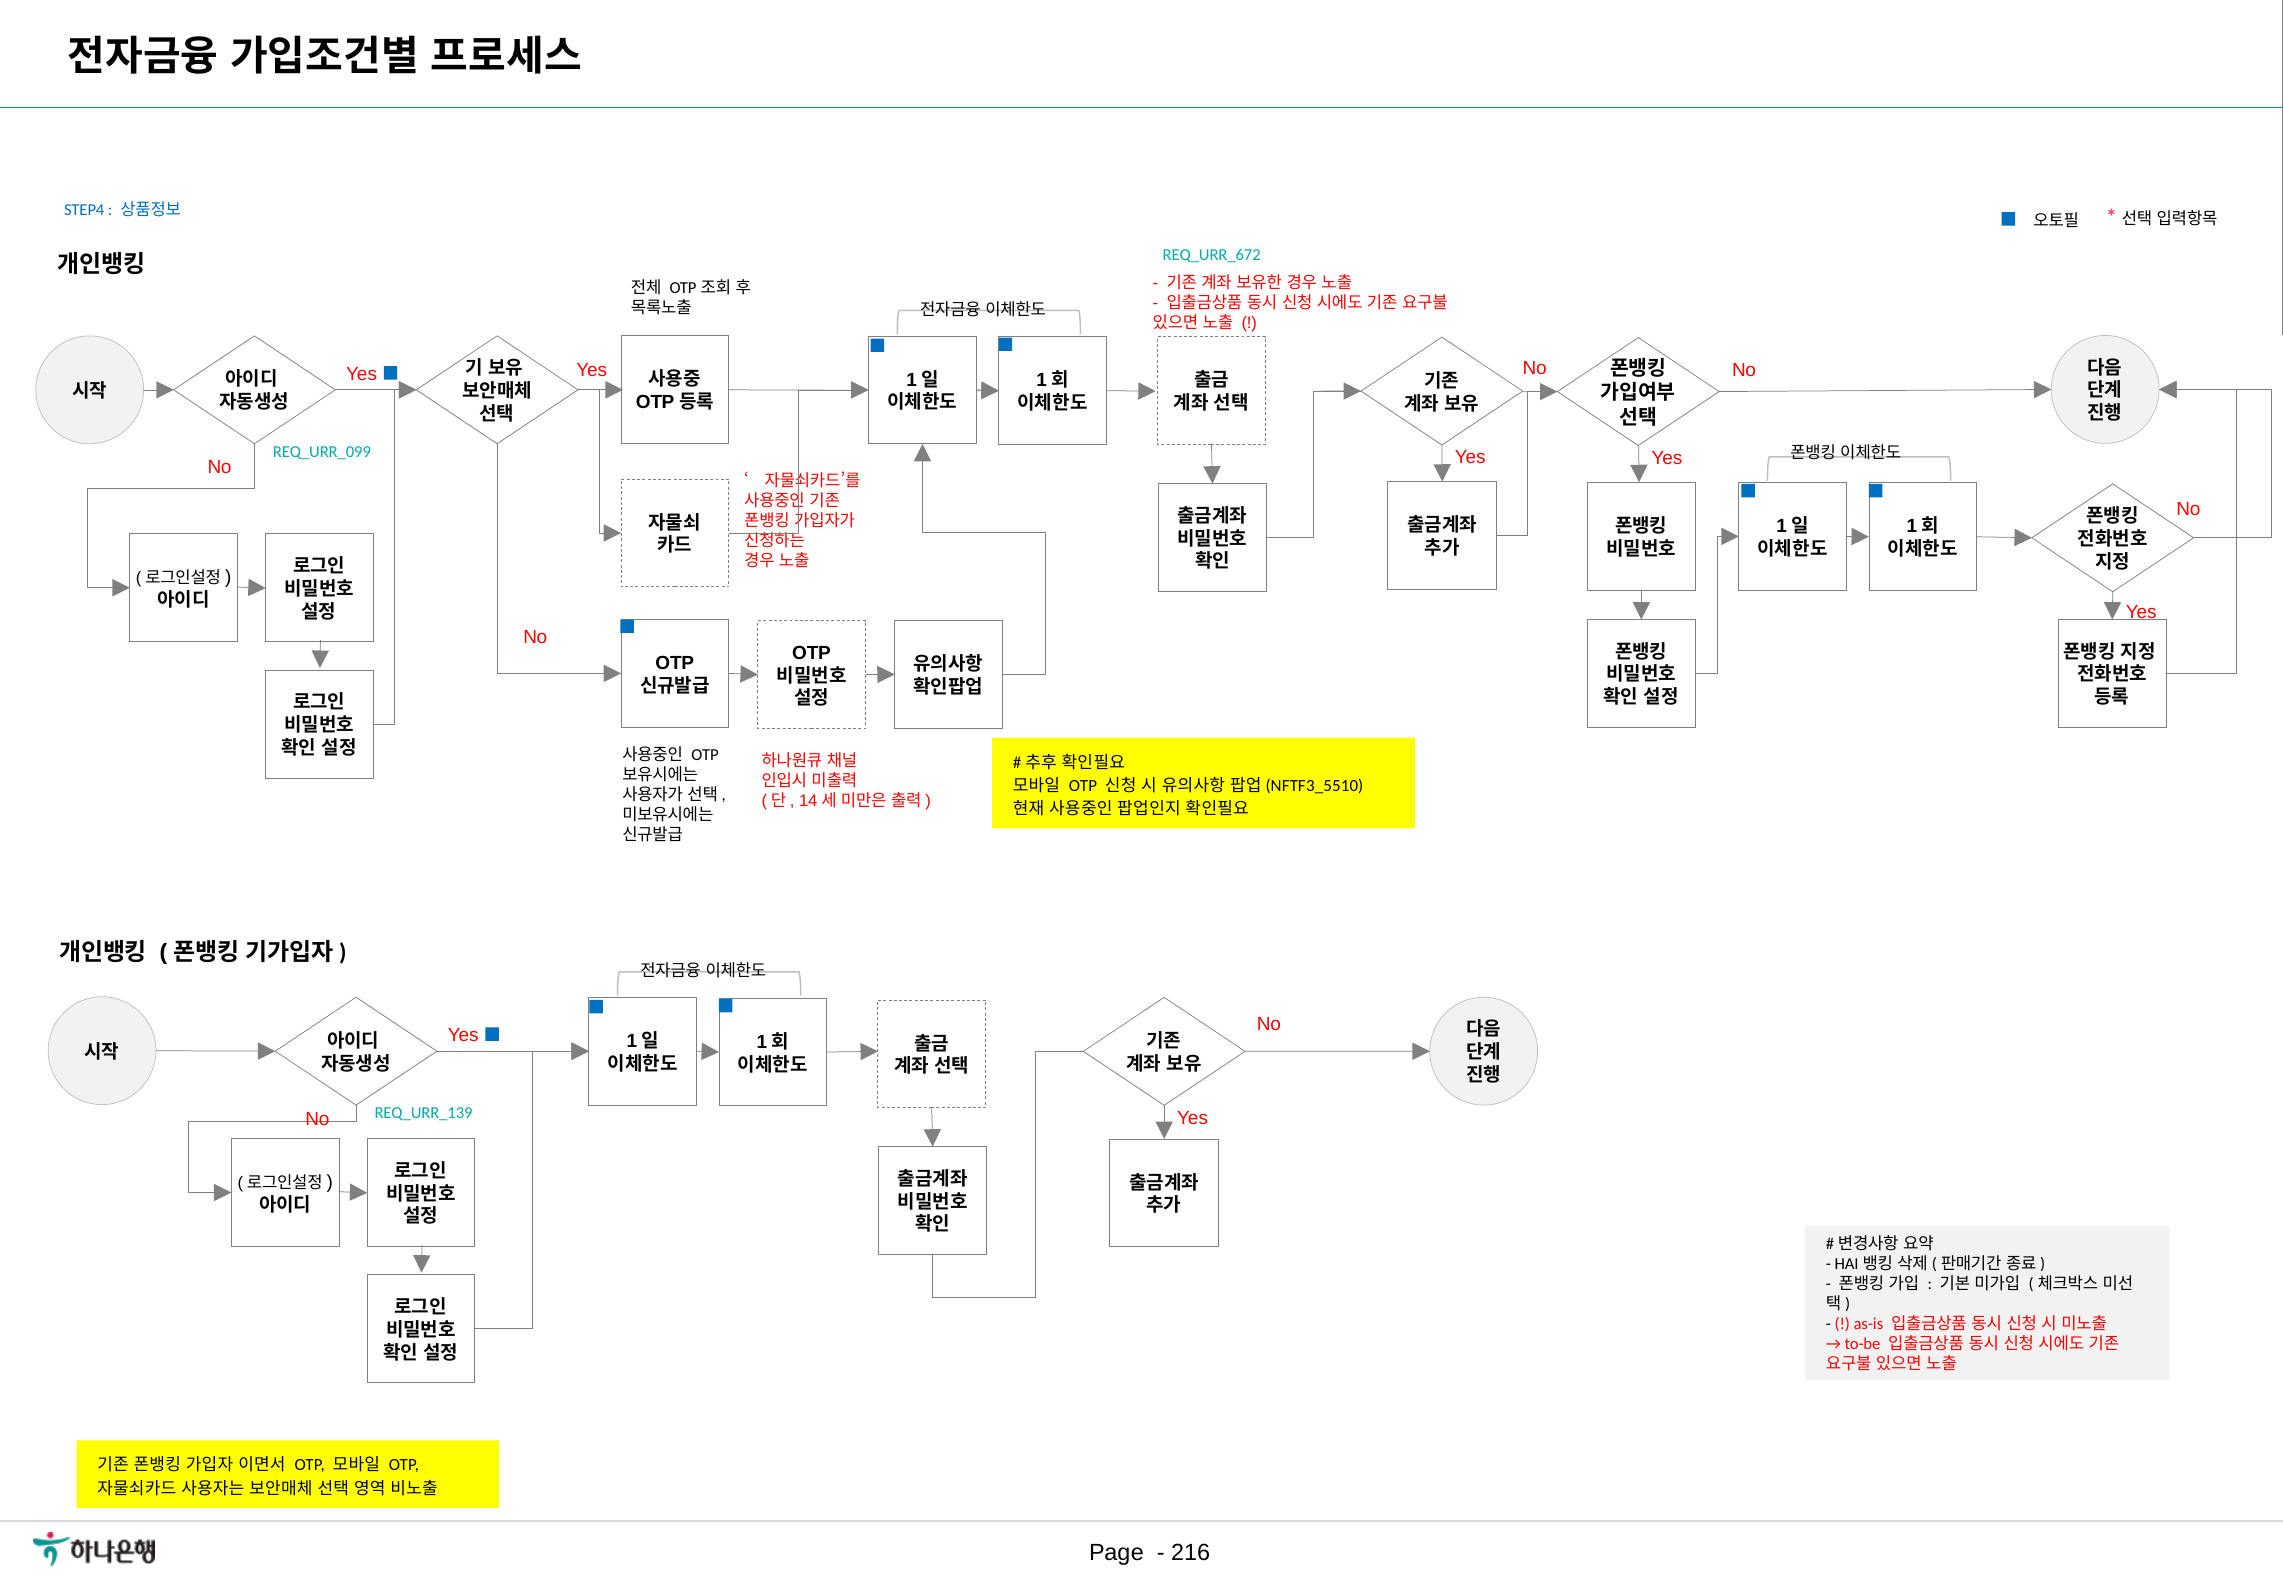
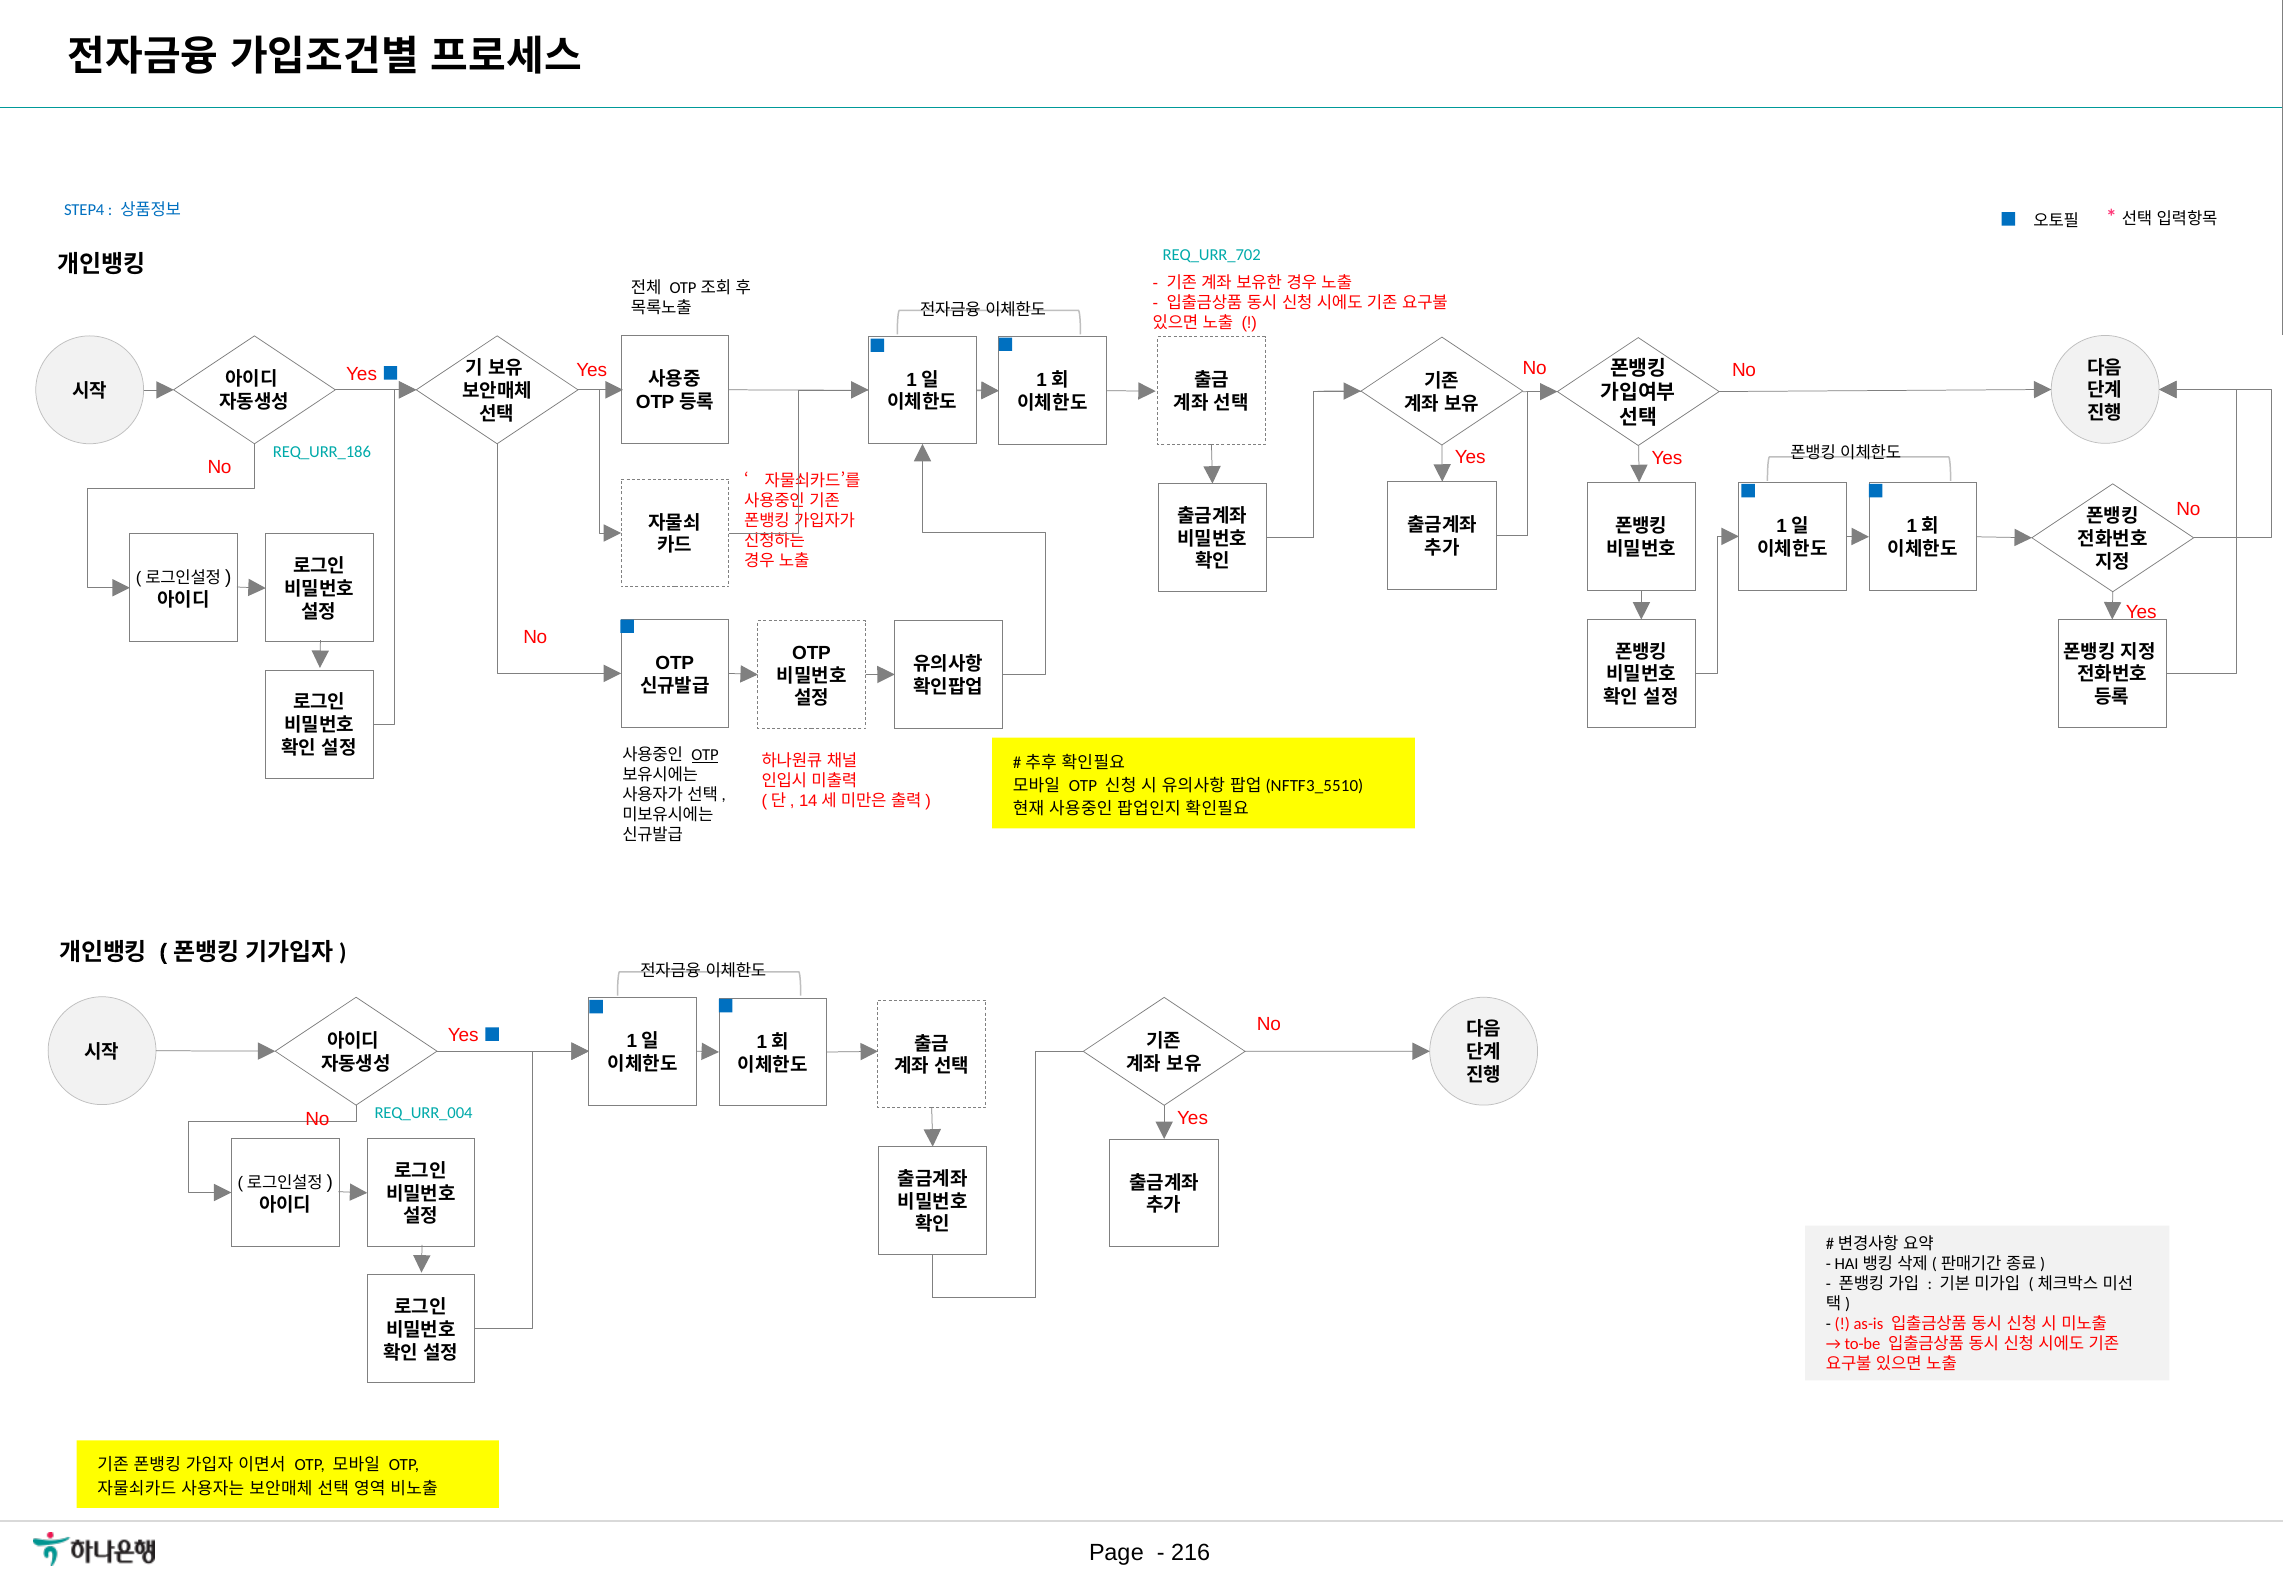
REQ_URR_672: REQ_URR_672 -> REQ_URR_702 (1212, 255)
REQ_URR_099: REQ_URR_099 -> REQ_URR_186 (322, 452)
OTP underline: none -> present (705, 755)
REQ_URR_139: REQ_URR_139 -> REQ_URR_004 (424, 1113)
